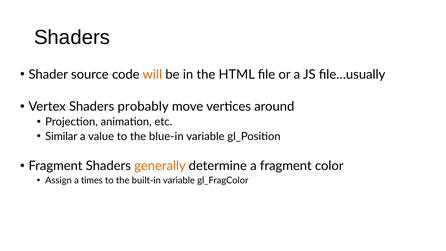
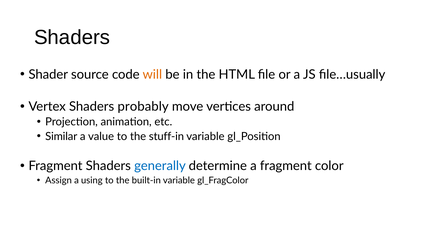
blue-in: blue-in -> stuff-in (166, 136)
generally colour: orange -> blue (160, 166)
times: times -> using (92, 180)
